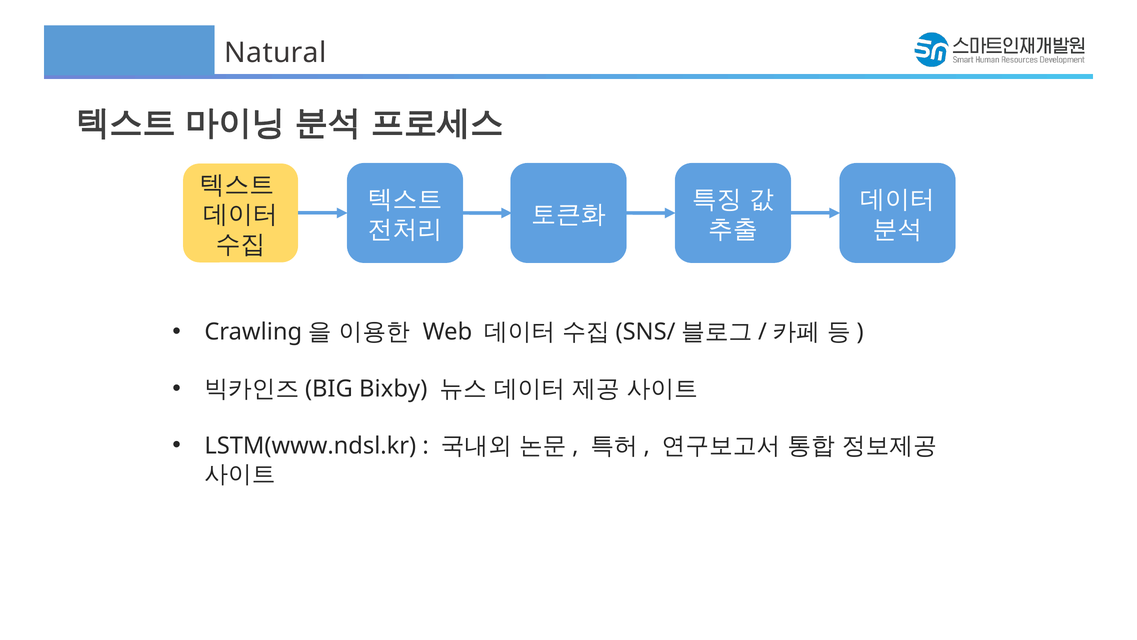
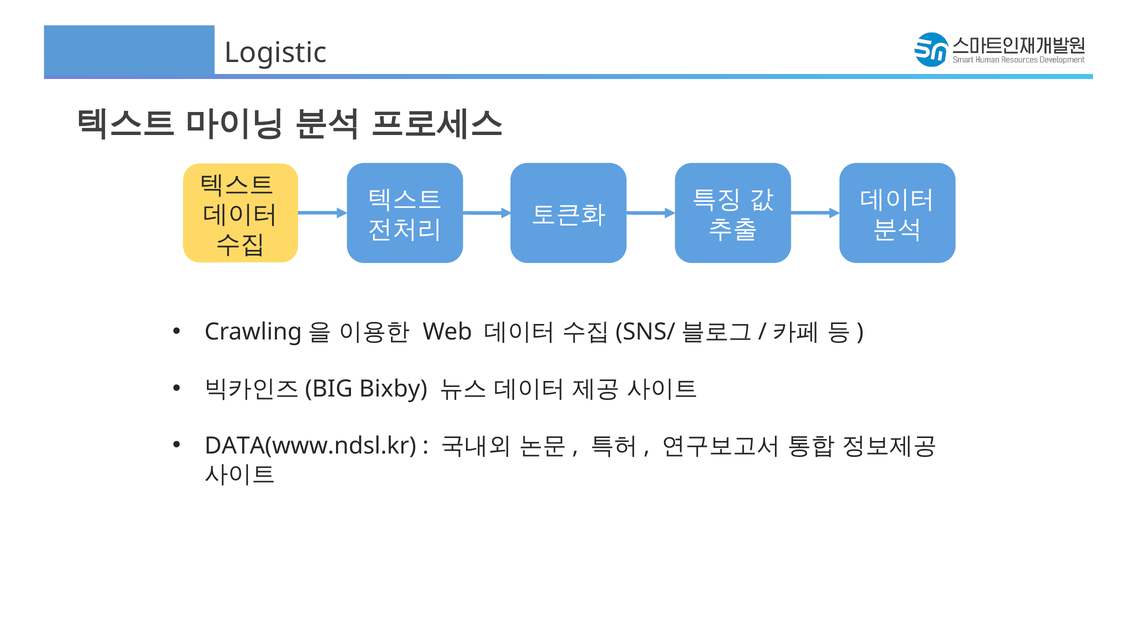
Natural: Natural -> Logistic (276, 53)
LSTM(www.ndsl.kr: LSTM(www.ndsl.kr -> DATA(www.ndsl.kr (310, 446)
